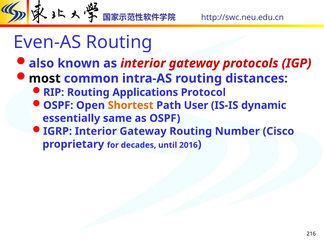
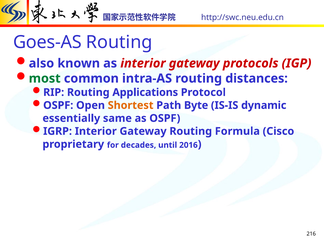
Even-AS: Even-AS -> Goes-AS (47, 42)
most colour: black -> green (45, 78)
User: User -> Byte (196, 105)
Number: Number -> Formula (237, 131)
